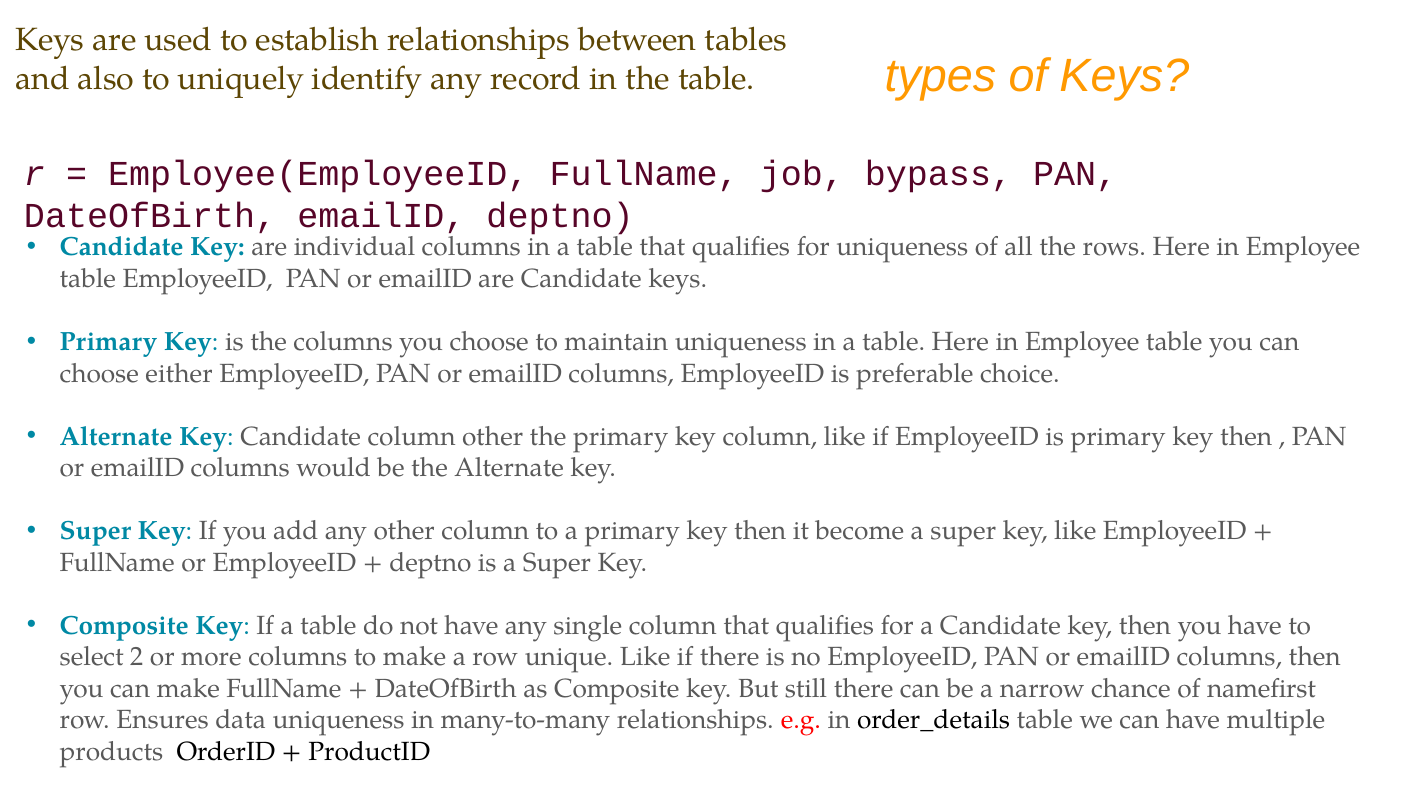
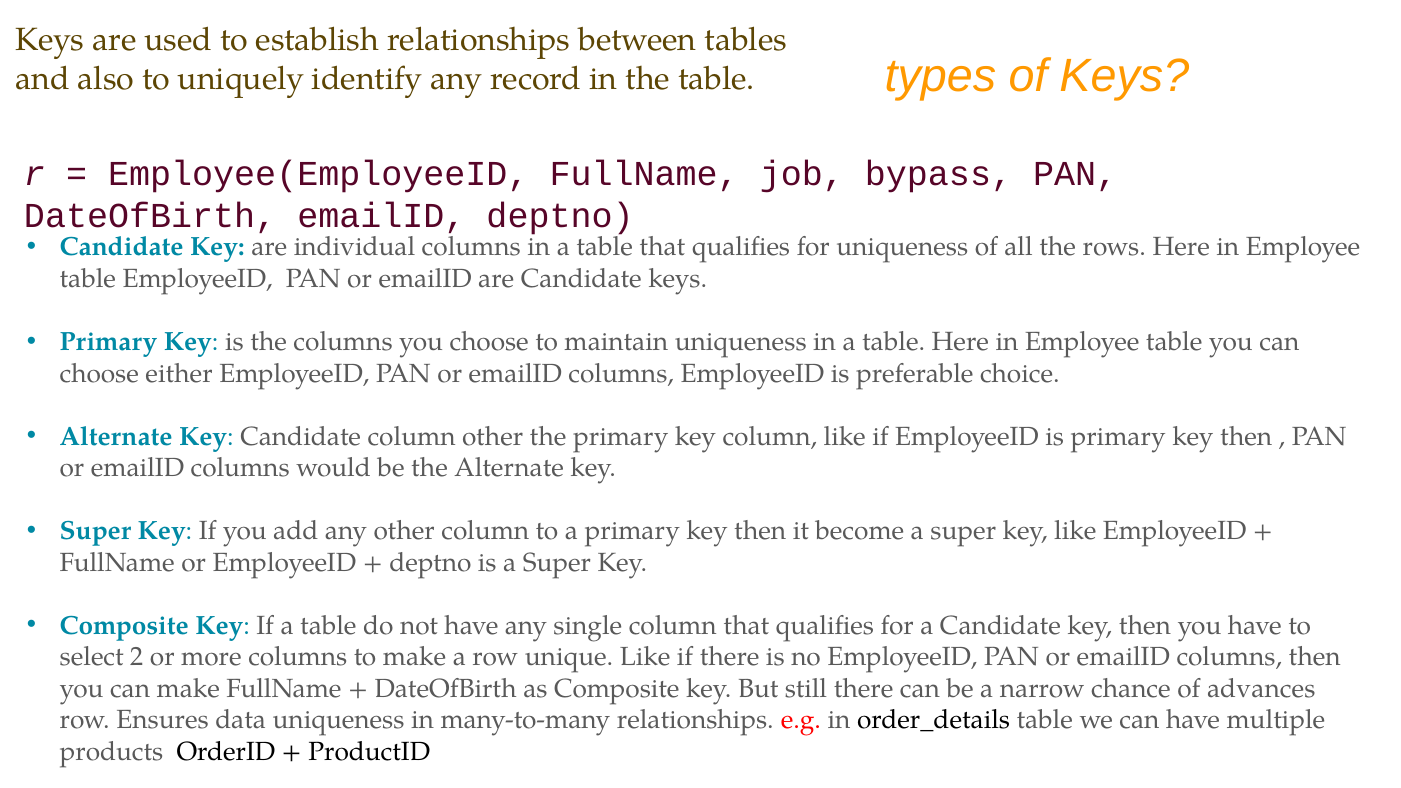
namefirst: namefirst -> advances (1261, 689)
